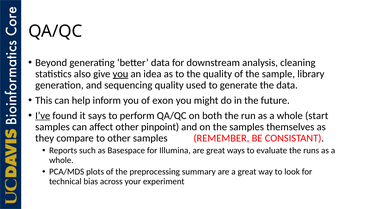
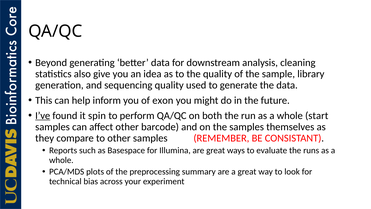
you underline: present -> none (120, 74)
says: says -> spin (97, 115)
pinpoint: pinpoint -> barcode (160, 127)
